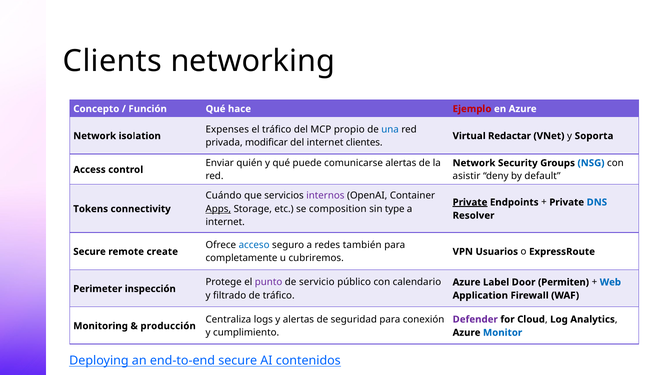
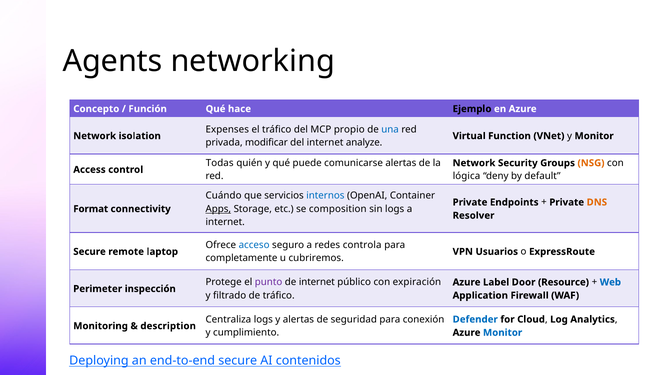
Clients: Clients -> Agents (113, 61)
Ejemplo colour: red -> black (472, 109)
Redactar: Redactar -> Function (509, 136)
y Soporta: Soporta -> Monitor (594, 136)
clientes: clientes -> analyze (364, 143)
Enviar: Enviar -> Todas (220, 163)
NSG colour: blue -> orange (591, 163)
asistir: asistir -> lógica (467, 177)
internos colour: purple -> blue (325, 196)
Private underline: present -> none (470, 203)
DNS colour: blue -> orange (597, 203)
sin type: type -> logs (395, 209)
Tokens: Tokens -> Format (91, 209)
también: también -> controla (362, 246)
create: create -> laptop (162, 252)
de servicio: servicio -> internet (317, 283)
calendario: calendario -> expiración (417, 283)
Permiten: Permiten -> Resource (563, 283)
Defender colour: purple -> blue (475, 320)
producción: producción -> description (168, 327)
